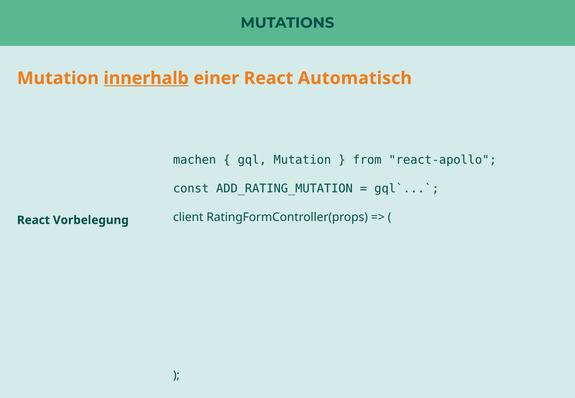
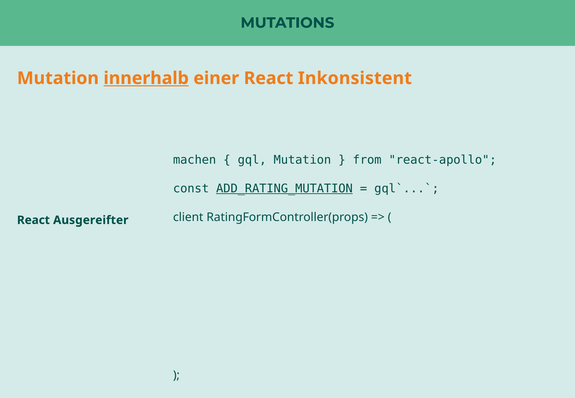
Automatisch: Automatisch -> Inkonsistent (355, 78)
ADD_RATING_MUTATION underline: none -> present (284, 189)
Vorbelegung: Vorbelegung -> Ausgereifter (91, 220)
